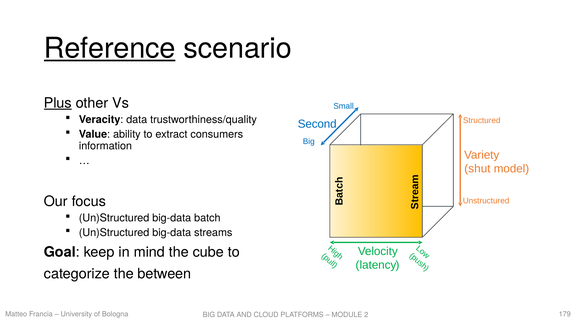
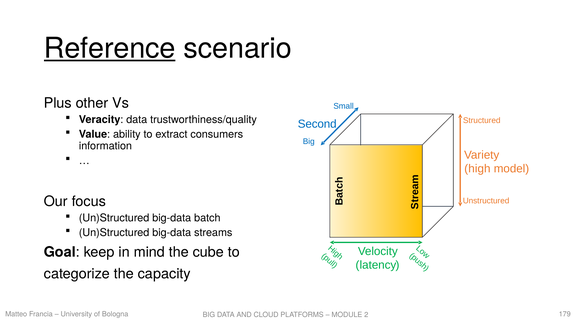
Plus underline: present -> none (58, 103)
shut: shut -> high (477, 169)
between: between -> capacity (164, 274)
